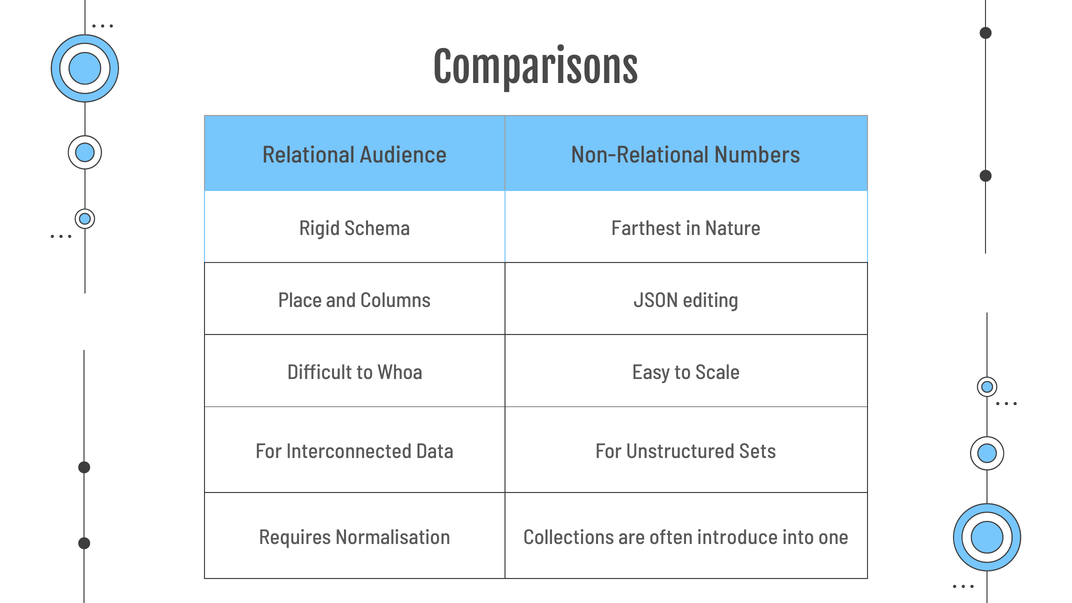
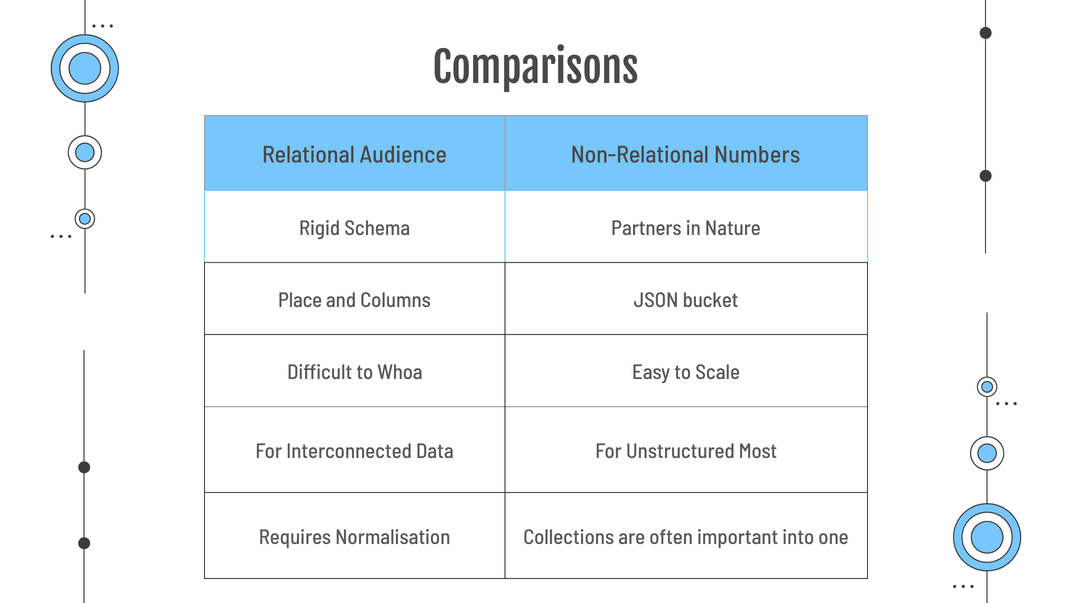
Farthest: Farthest -> Partners (646, 228)
editing: editing -> bucket (711, 300)
Sets: Sets -> Most (758, 451)
introduce: introduce -> important (738, 537)
